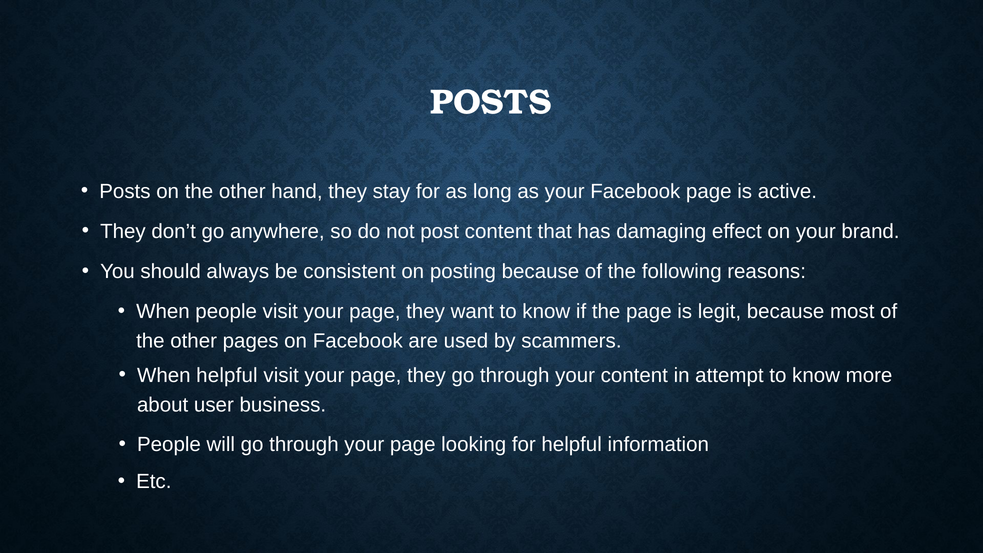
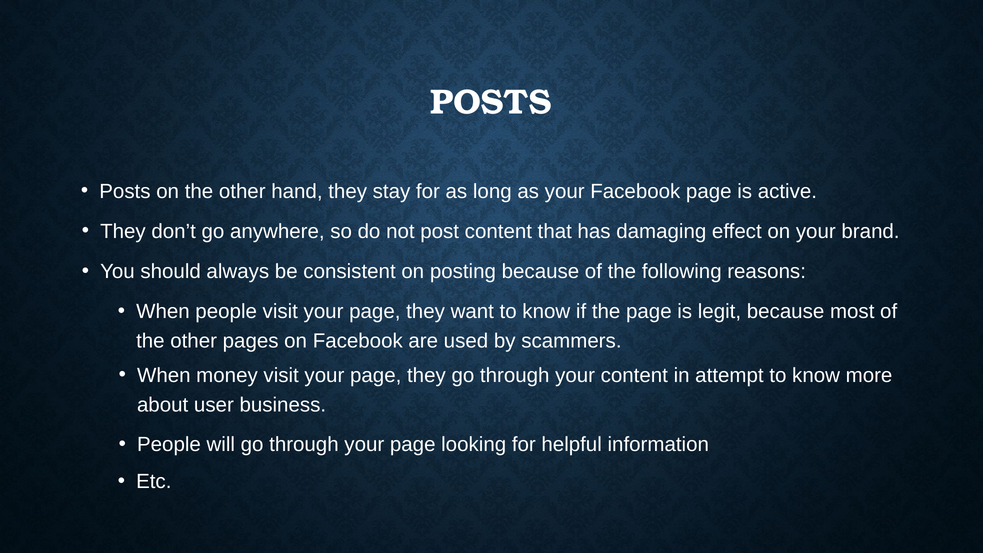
When helpful: helpful -> money (227, 375)
